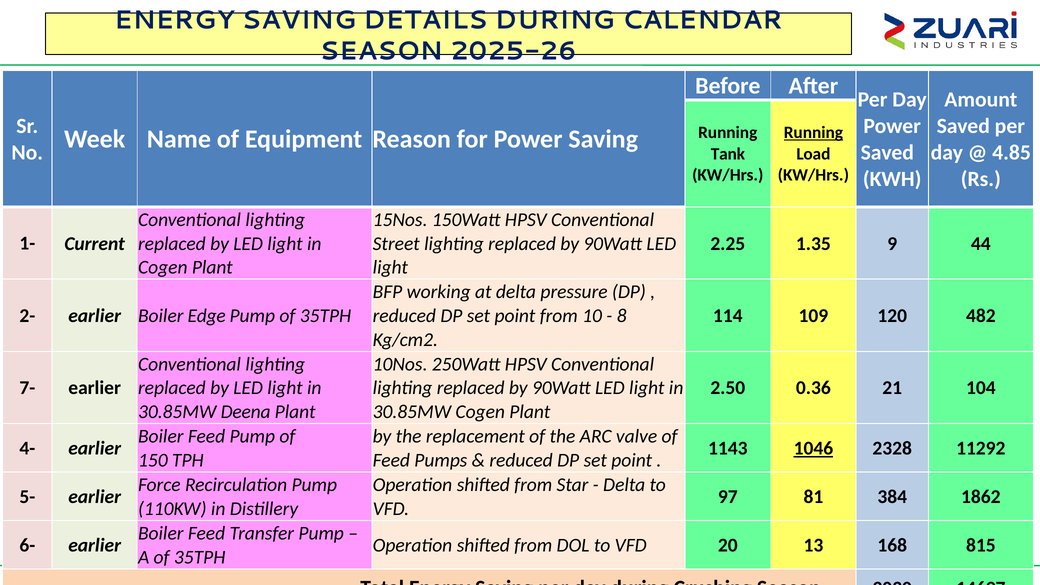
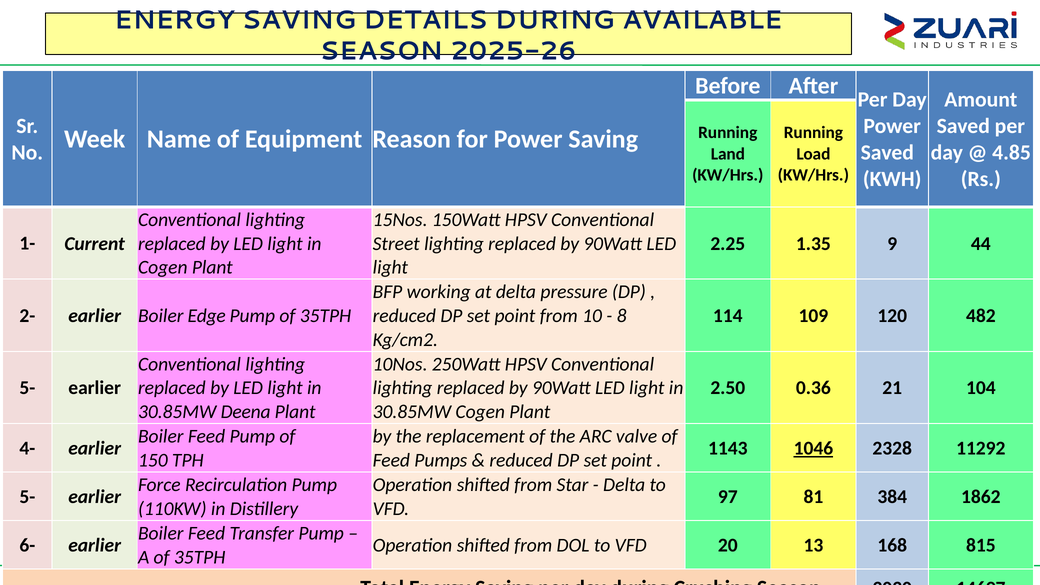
CALENDAR: CALENDAR -> AVAILABLE (702, 20)
Running underline: present -> none (813, 133)
Tank: Tank -> Land (728, 154)
7-: 7- -> 5- (27, 388)
